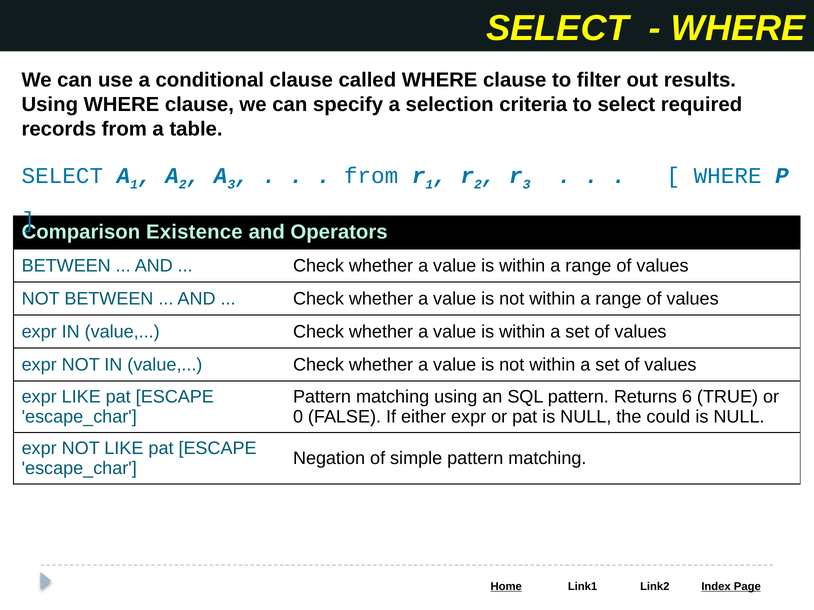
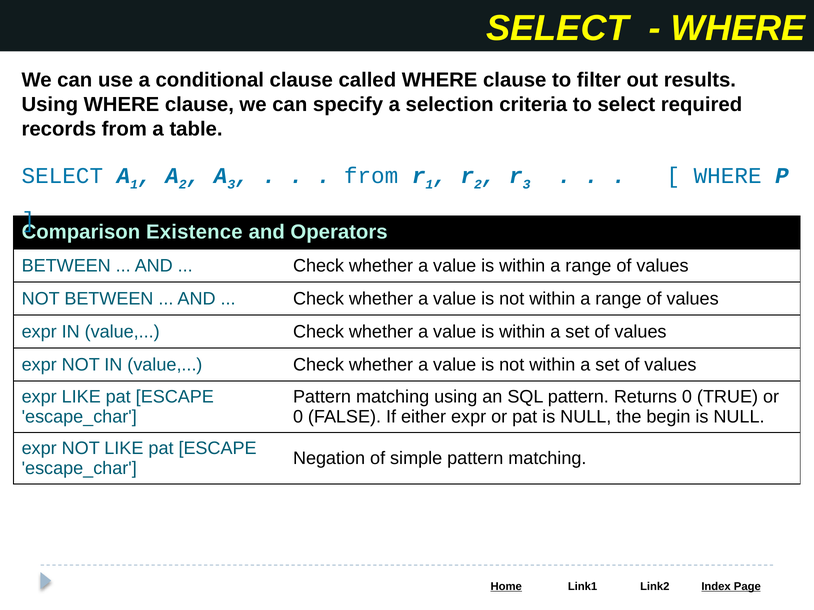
Returns 6: 6 -> 0 (687, 397)
could: could -> begin (668, 417)
